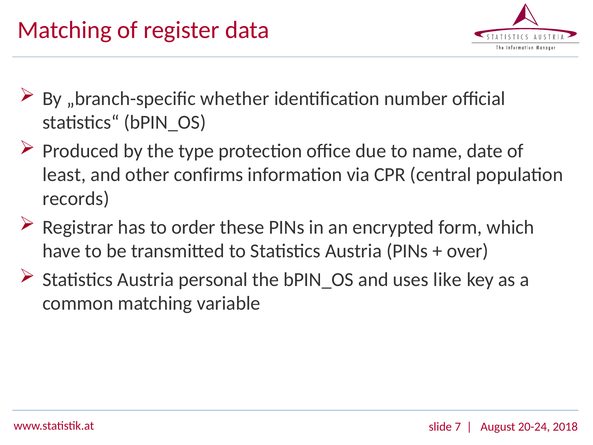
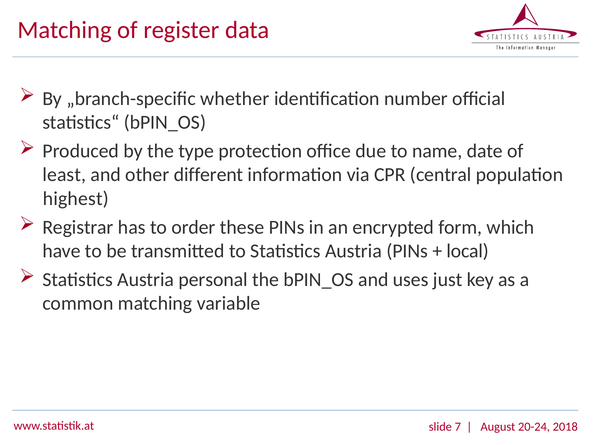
confirms: confirms -> different (209, 175)
records: records -> highest (76, 198)
over: over -> local (468, 251)
like: like -> just (448, 279)
